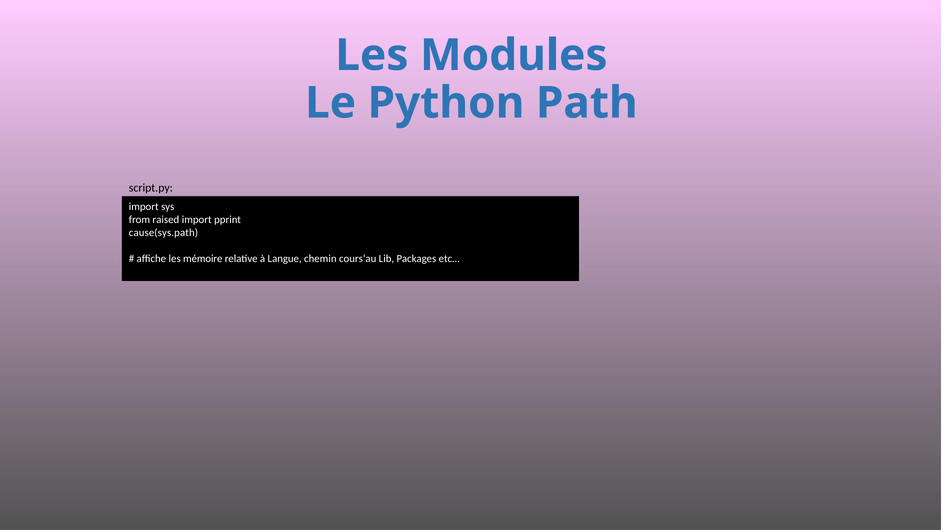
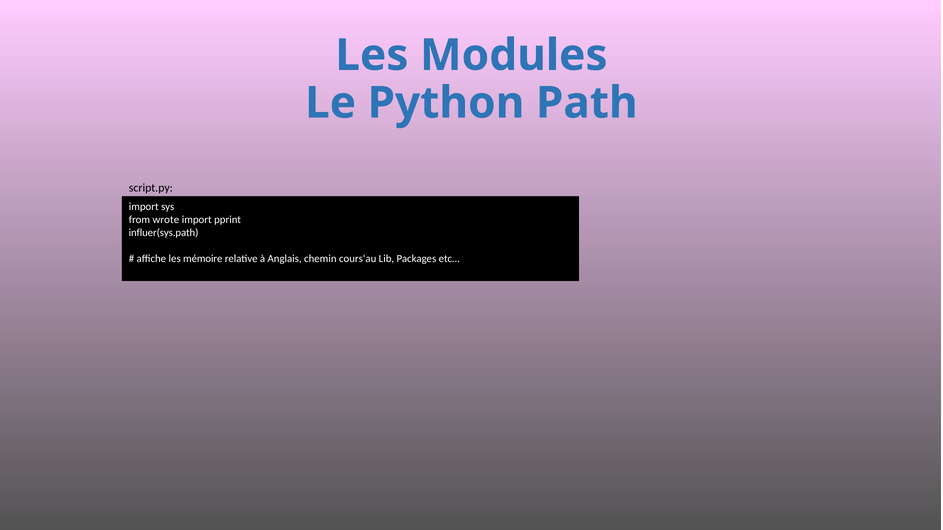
raised: raised -> wrote (166, 220)
cause(sys.path: cause(sys.path -> influer(sys.path (164, 233)
Langue: Langue -> Anglais (285, 259)
